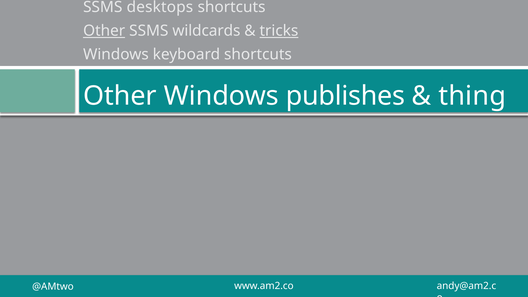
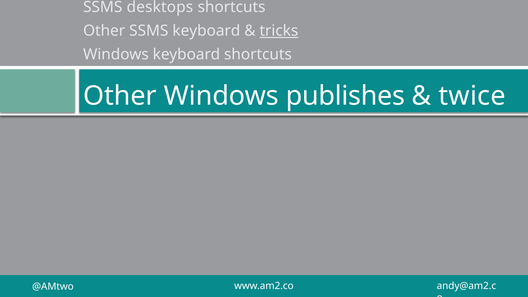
Other underline: present -> none (104, 31)
SSMS wildcards: wildcards -> keyboard (206, 31)
thing: thing -> twice (472, 96)
